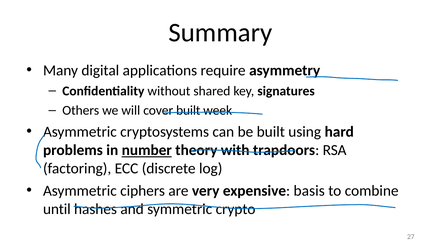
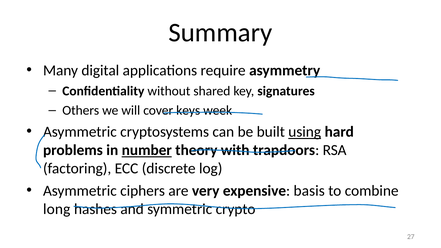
cover built: built -> keys (188, 111)
using underline: none -> present (305, 132)
until: until -> long (57, 209)
